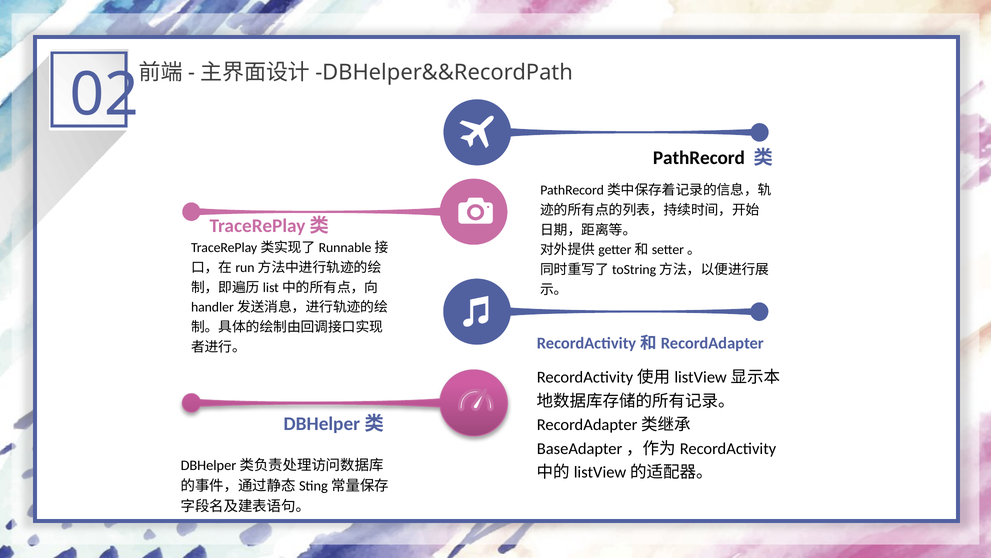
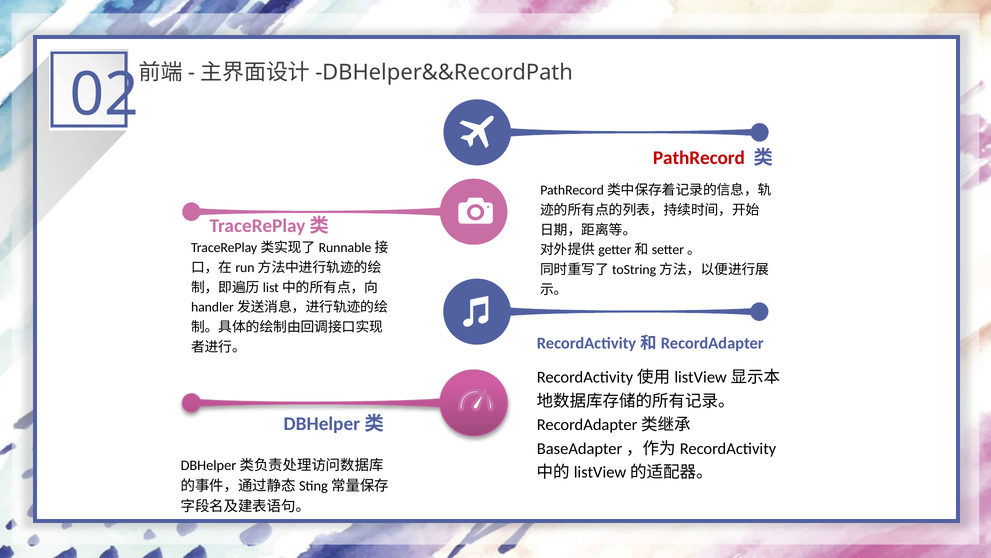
PathRecord colour: black -> red (699, 158)
